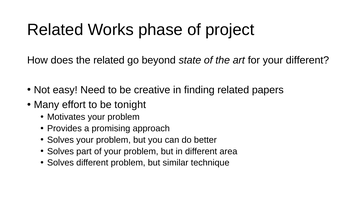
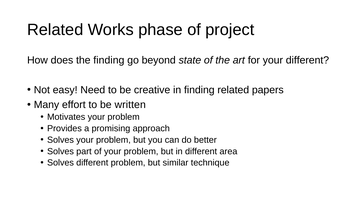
the related: related -> finding (109, 60)
tonight: tonight -> written (130, 105)
